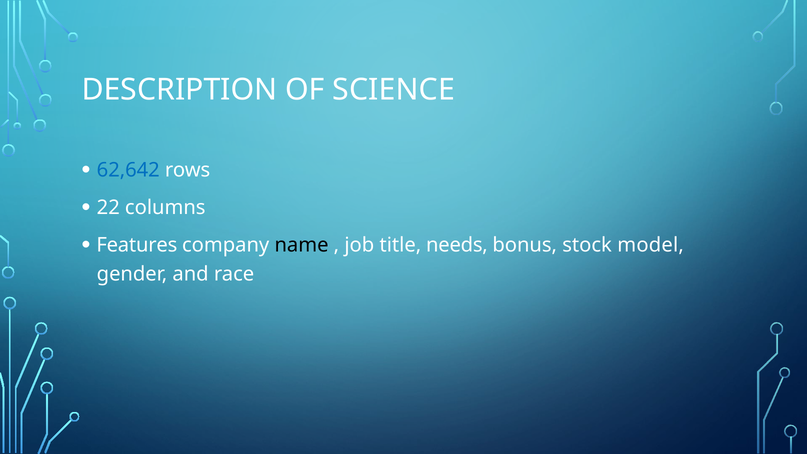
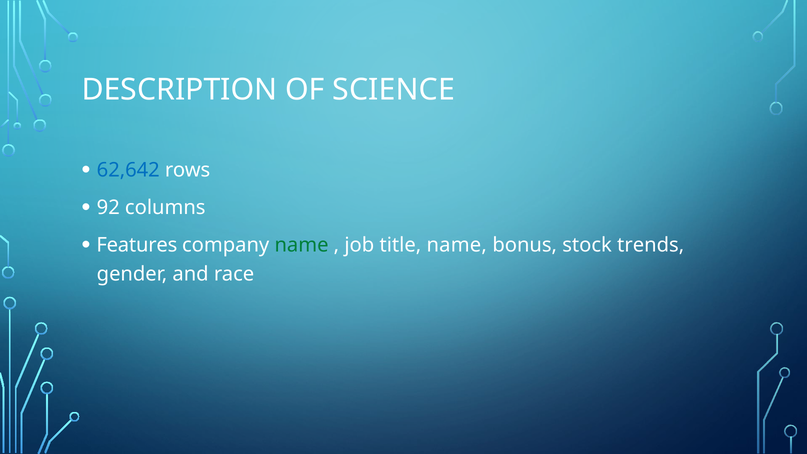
22: 22 -> 92 (108, 208)
name colour: black -> green (302, 245)
title needs: needs -> name (457, 245)
model: model -> trends (651, 245)
